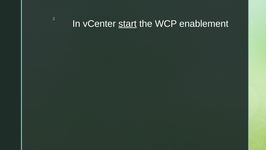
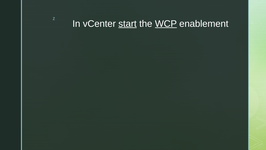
WCP underline: none -> present (166, 24)
